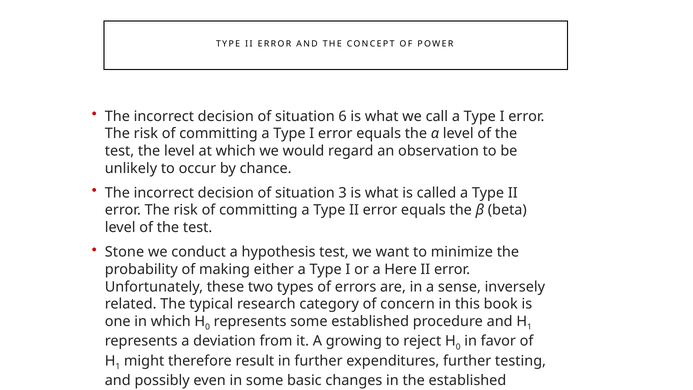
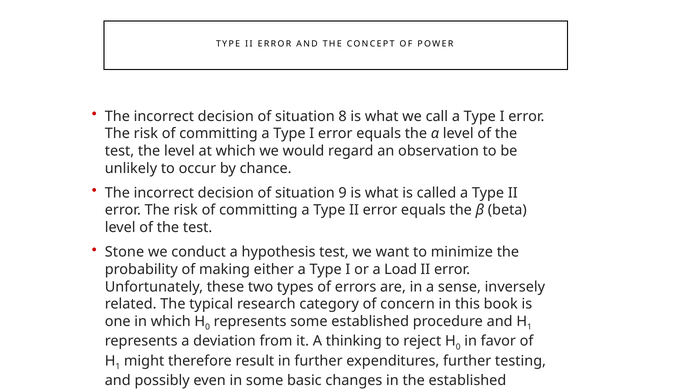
6: 6 -> 8 (343, 116)
3: 3 -> 9 (343, 193)
Here: Here -> Load (401, 269)
growing: growing -> thinking (354, 341)
